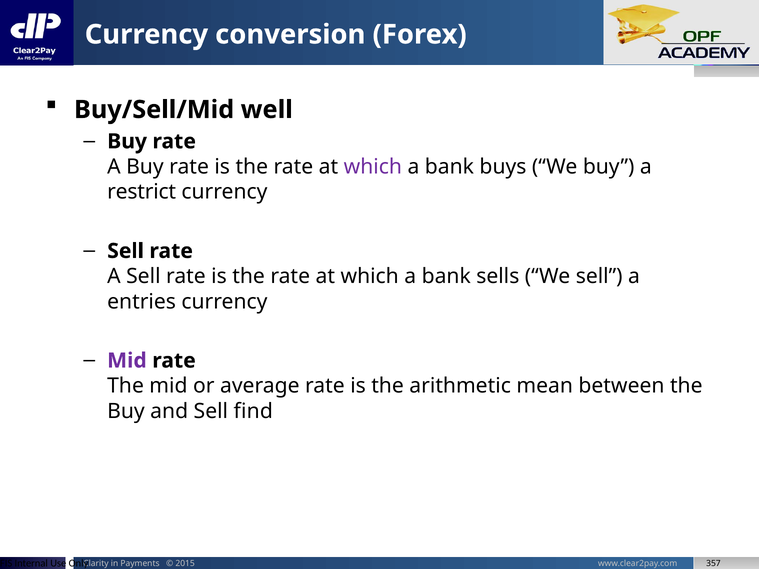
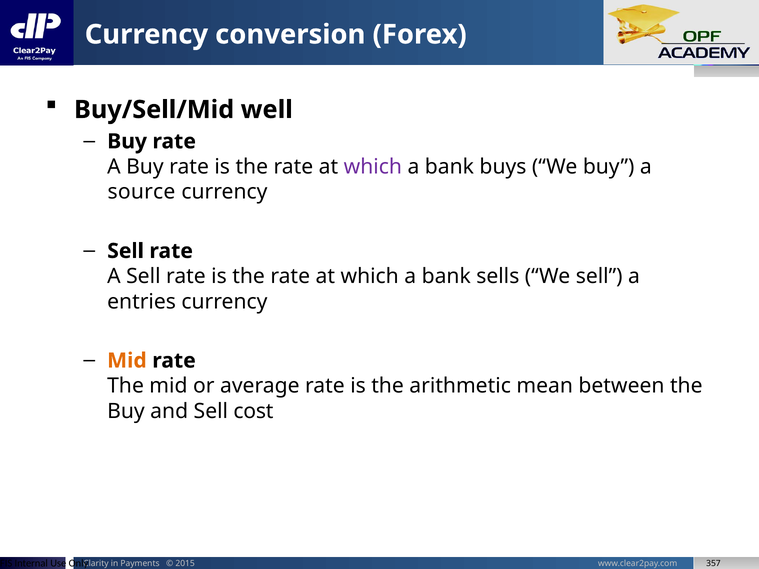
restrict: restrict -> source (141, 192)
Mid colour: purple -> orange (127, 361)
find: find -> cost (253, 411)
